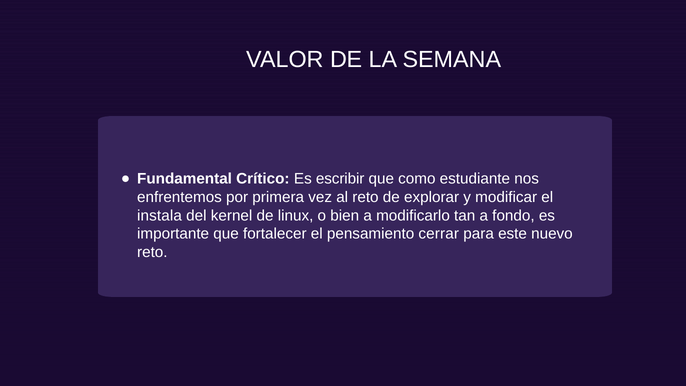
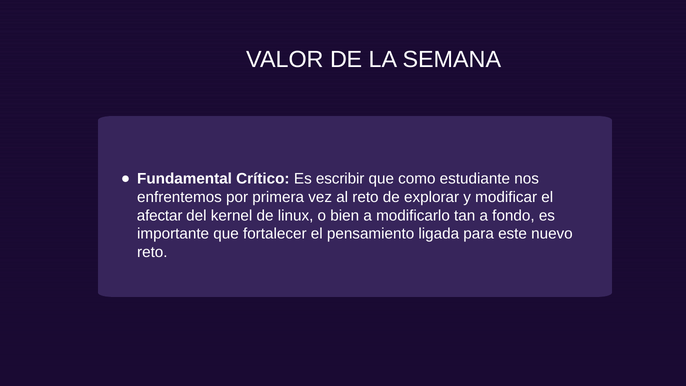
instala: instala -> afectar (160, 215)
cerrar: cerrar -> ligada (439, 234)
